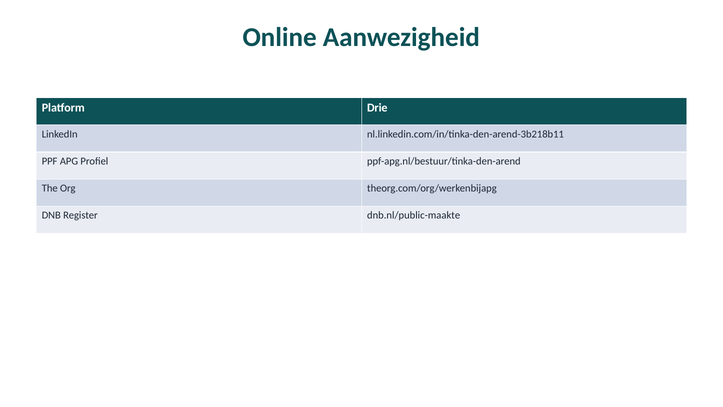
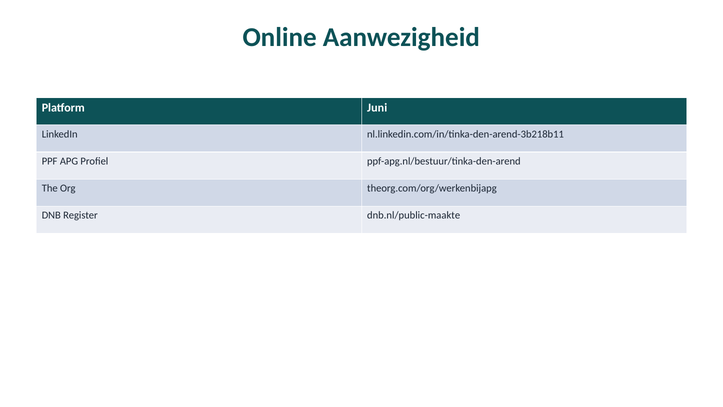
Drie: Drie -> Juni (377, 108)
